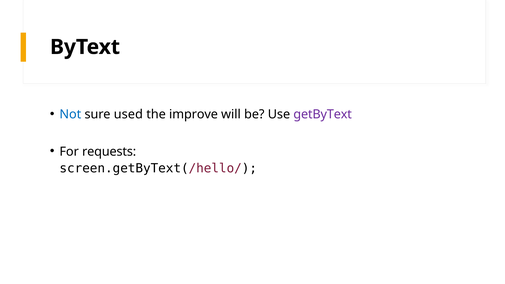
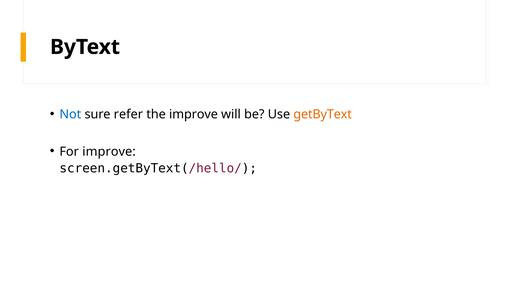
used: used -> refer (128, 114)
getByText colour: purple -> orange (323, 114)
For requests: requests -> improve (109, 152)
